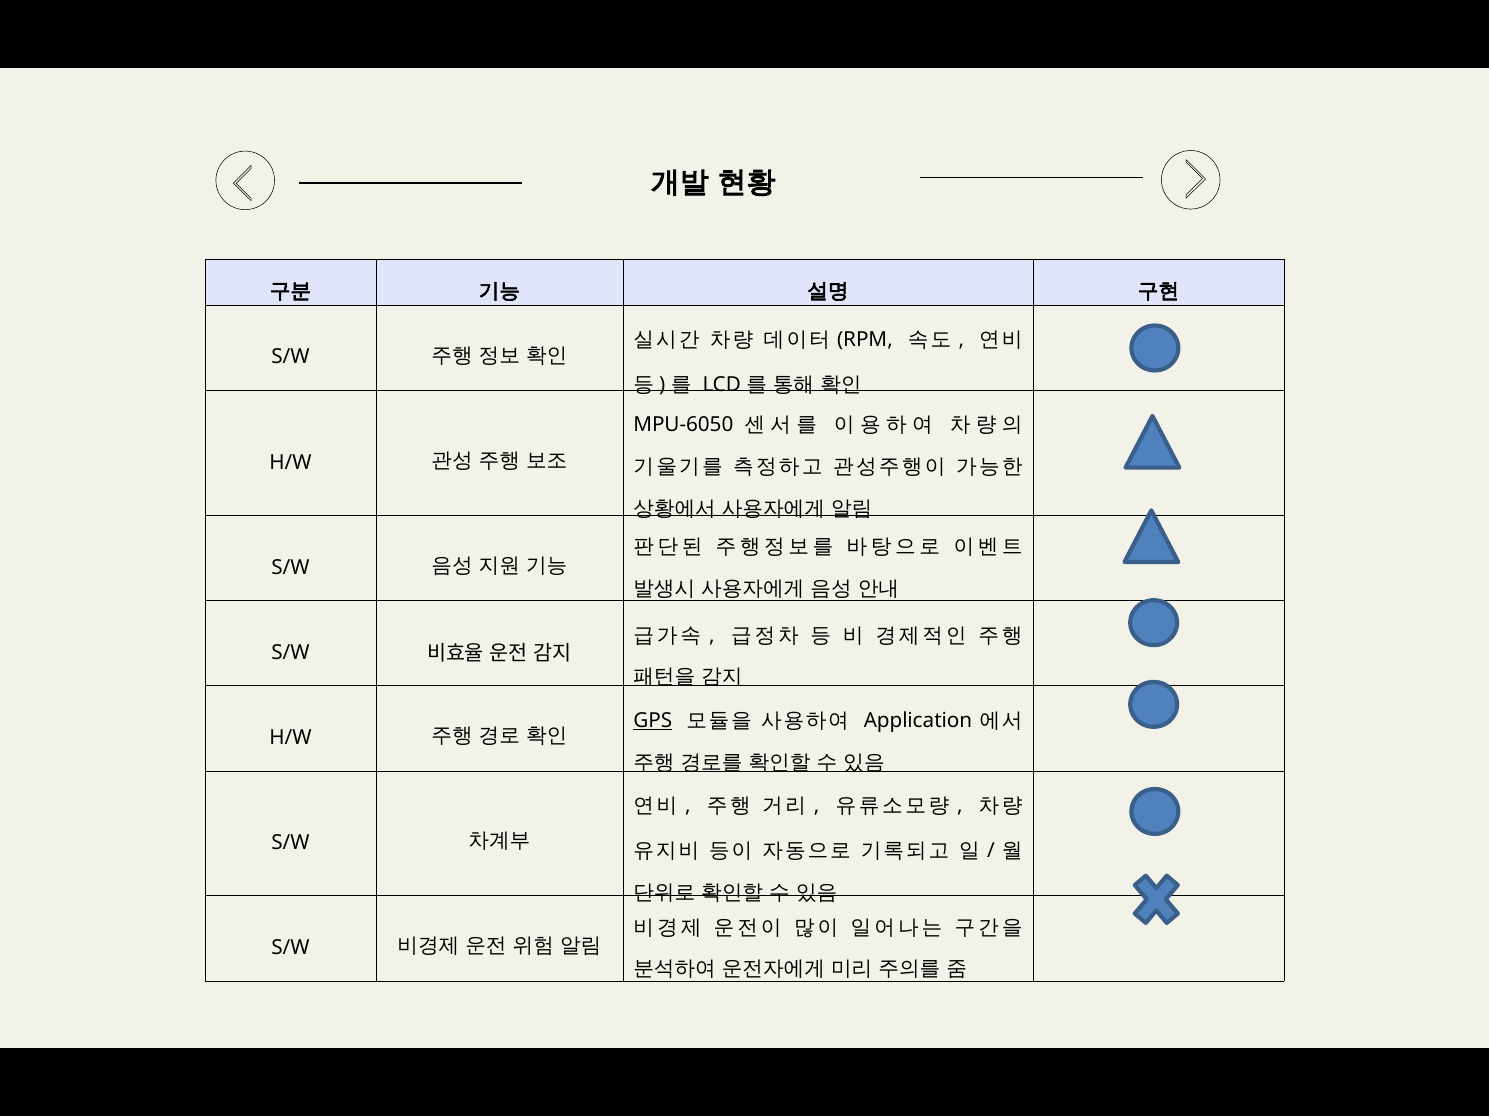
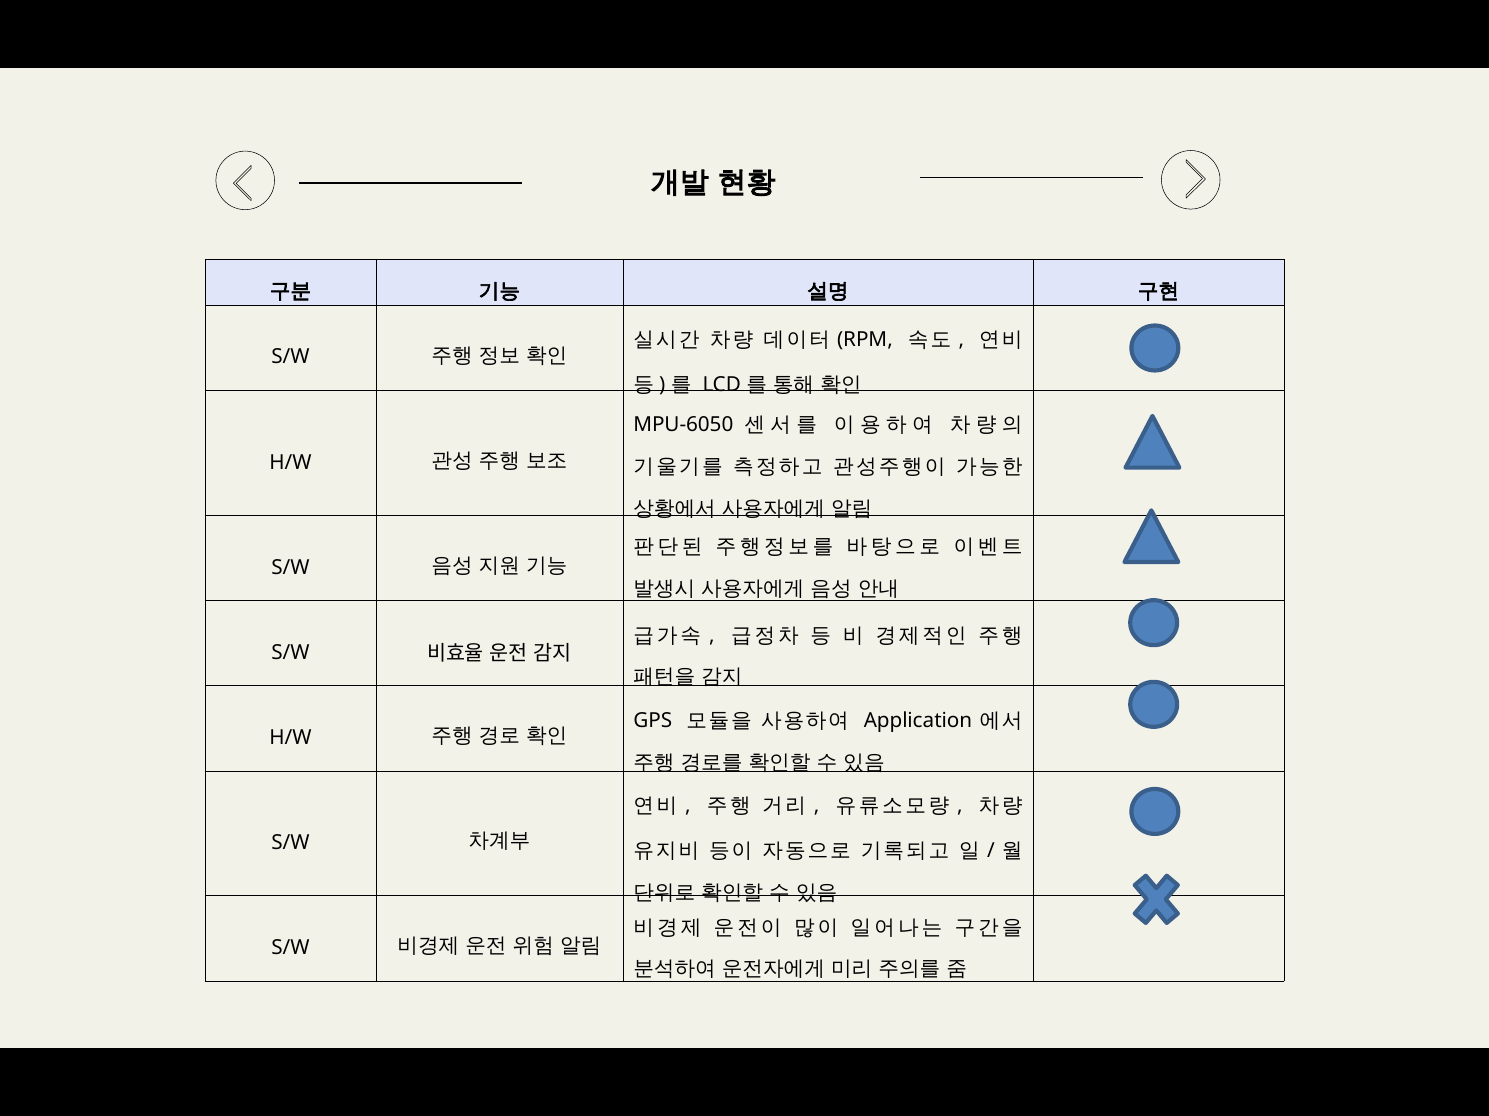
GPS underline: present -> none (653, 721)
